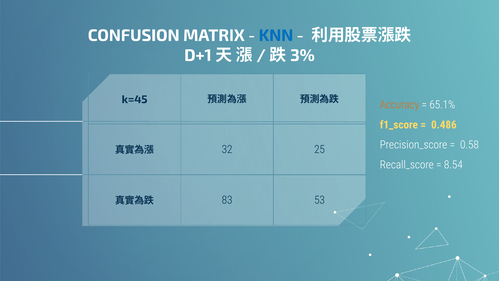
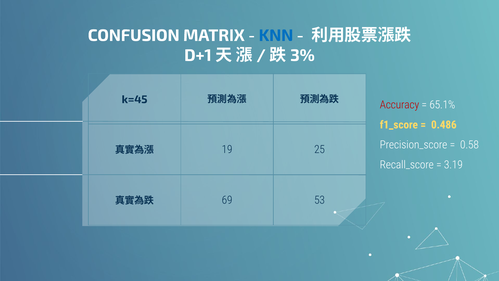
Accuracy colour: orange -> red (400, 105)
32: 32 -> 19 (227, 149)
8.54: 8.54 -> 3.19 (453, 165)
83: 83 -> 69 (227, 200)
